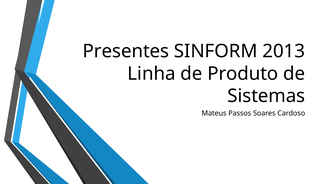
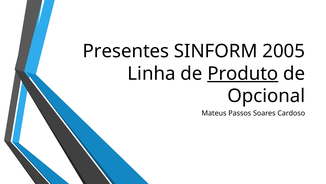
2013: 2013 -> 2005 (284, 51)
Produto underline: none -> present (243, 73)
Sistemas: Sistemas -> Opcional (266, 96)
